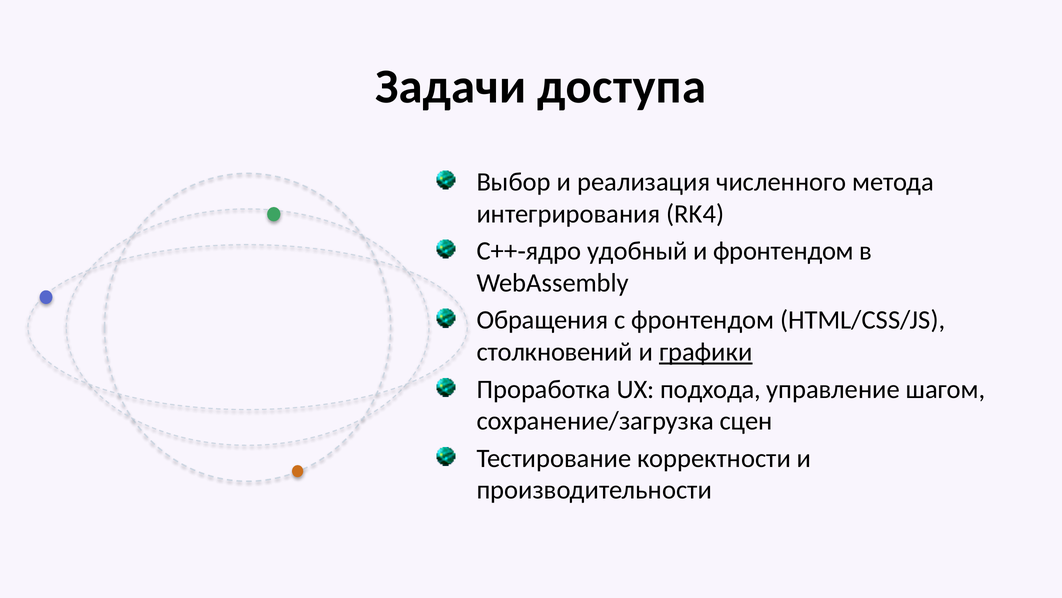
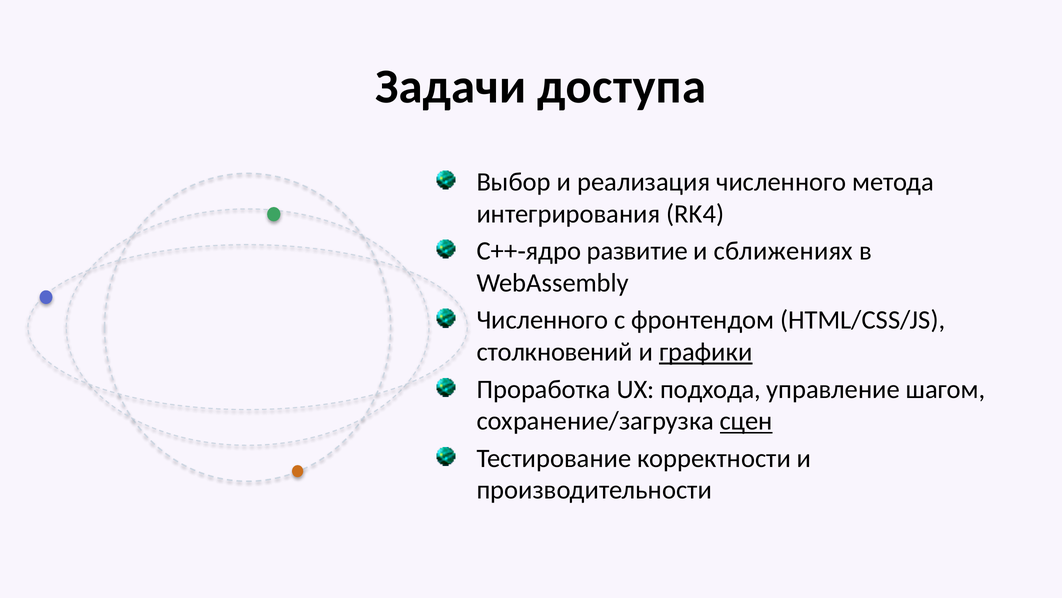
удобный: удобный -> развитие (637, 251)
и фронтендом: фронтендом -> сближениях (783, 251)
Обращения: Обращения -> Численного (542, 320)
сцен underline: none -> present (746, 421)
